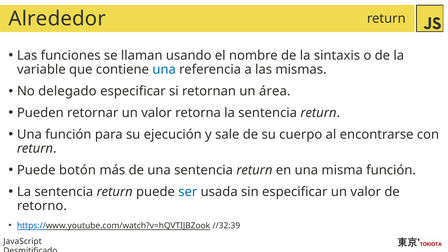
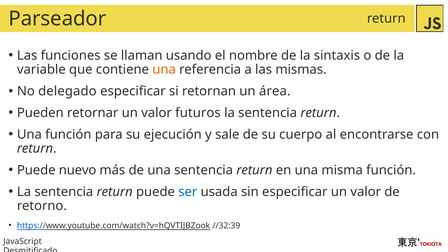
Alrededor: Alrededor -> Parseador (57, 19)
una colour: blue -> orange (164, 70)
retorna: retorna -> futuros (198, 113)
botón: botón -> nuevo (78, 170)
